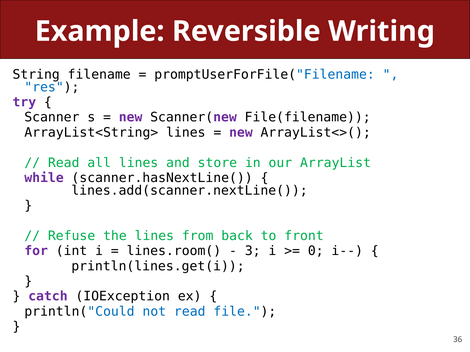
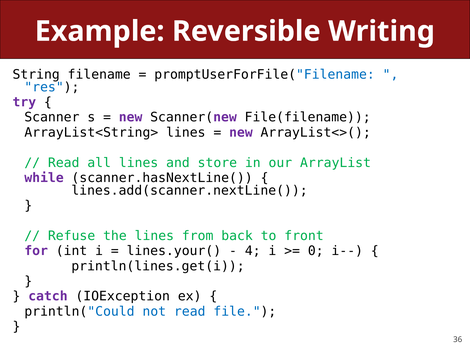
lines.room(: lines.room( -> lines.your( (174, 251)
3: 3 -> 4 (253, 251)
